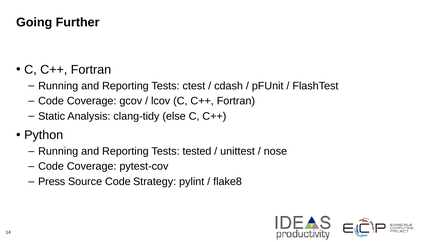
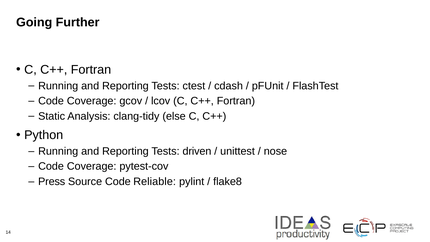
tested: tested -> driven (197, 151)
Strategy: Strategy -> Reliable (155, 182)
